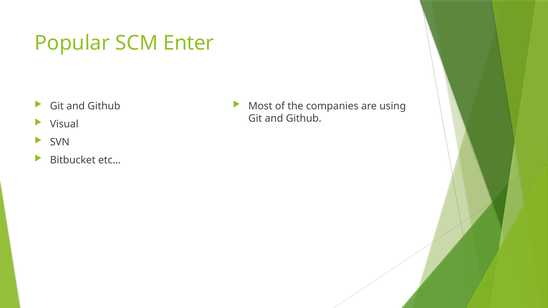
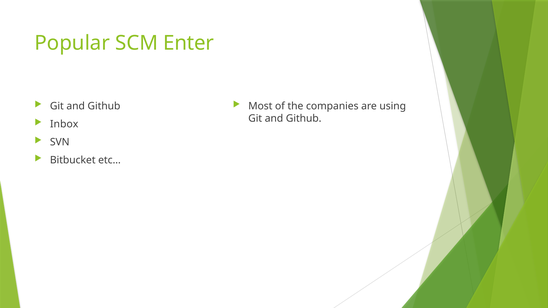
Visual: Visual -> Inbox (64, 124)
